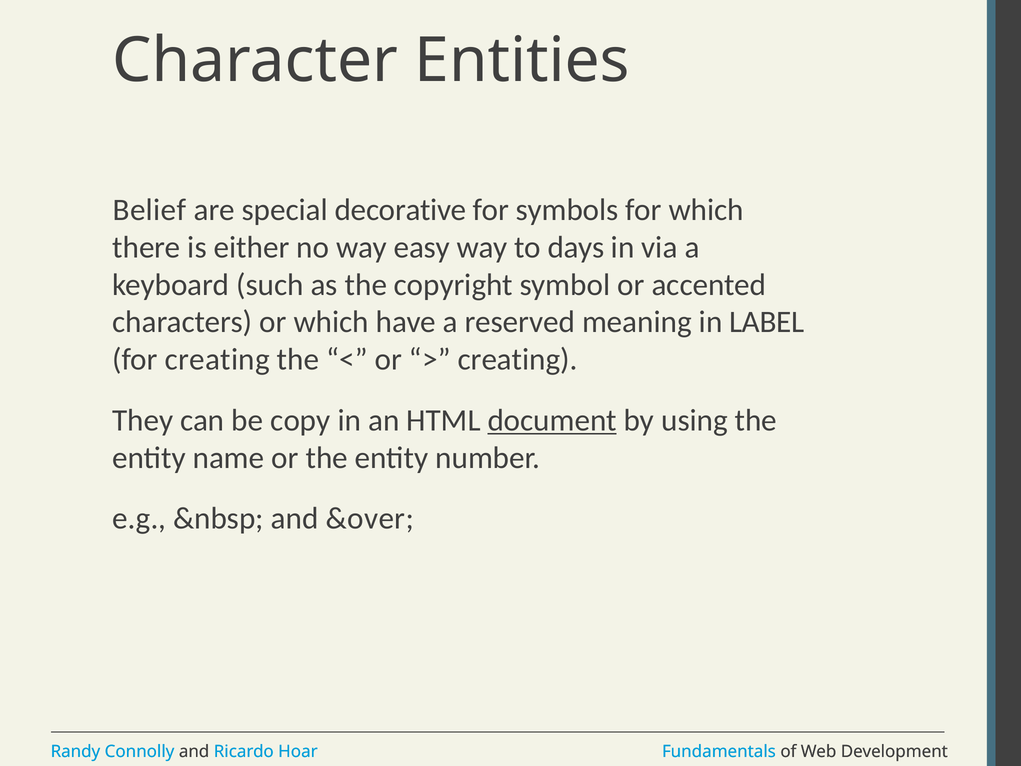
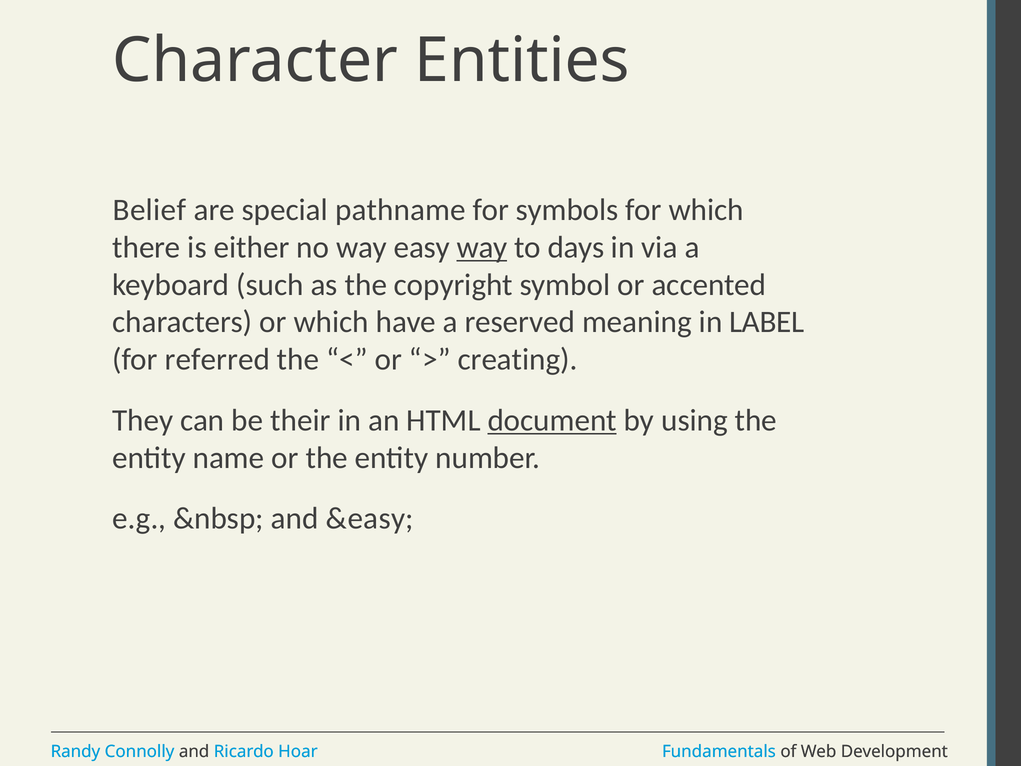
decorative: decorative -> pathname (400, 210)
way underline: none -> present (482, 247)
for creating: creating -> referred (217, 360)
copy: copy -> their (300, 420)
&over: &over -> &easy (370, 518)
